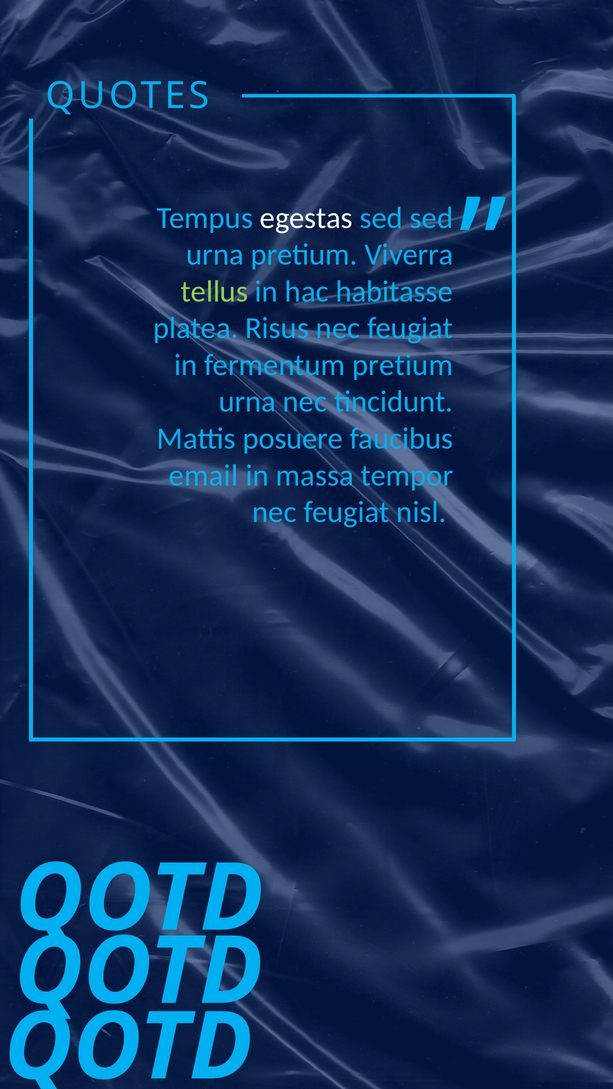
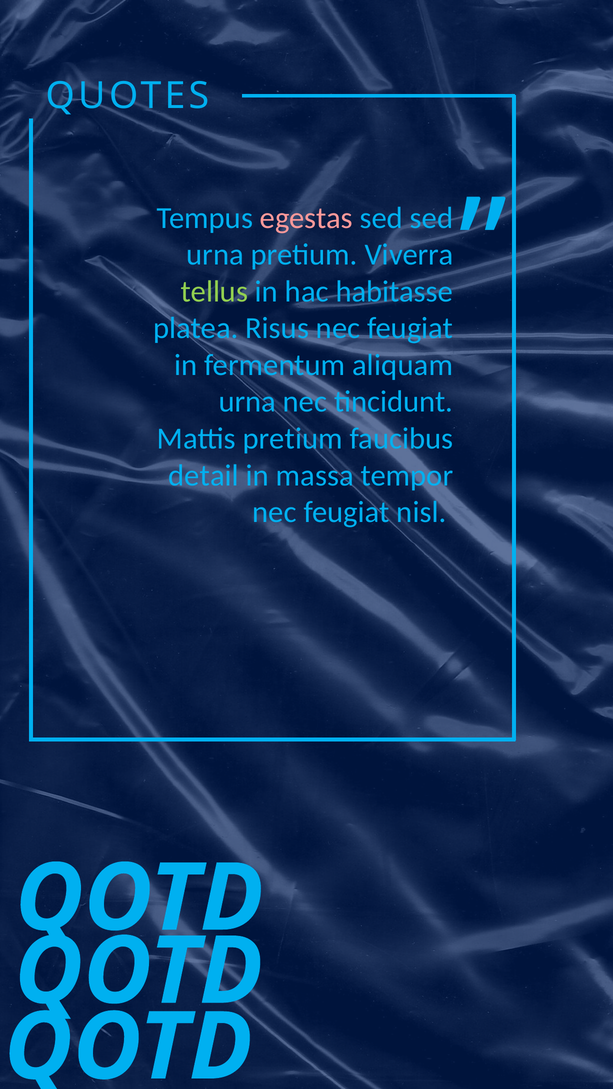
egestas colour: white -> pink (306, 218)
fermentum pretium: pretium -> aliquam (403, 365)
Mattis posuere: posuere -> pretium (293, 439)
email: email -> detail (204, 476)
